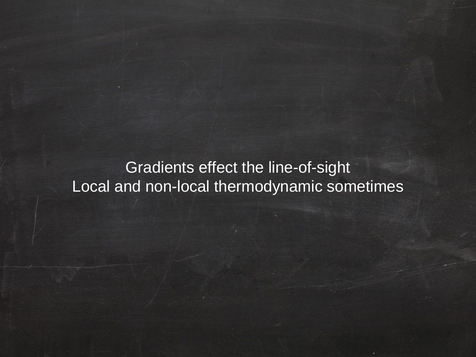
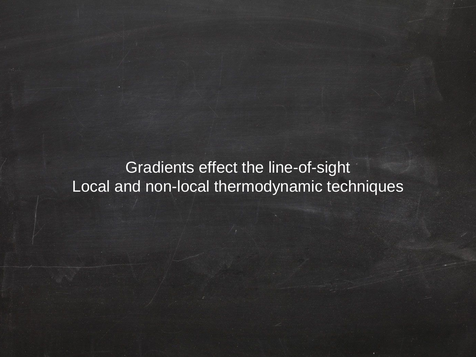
sometimes: sometimes -> techniques (365, 187)
